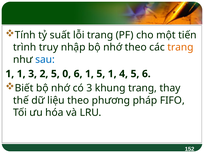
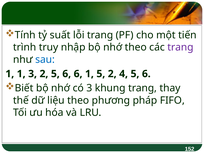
trang colour: orange -> purple (180, 47)
2 5 0: 0 -> 6 (67, 74)
5 1: 1 -> 2 (112, 74)
